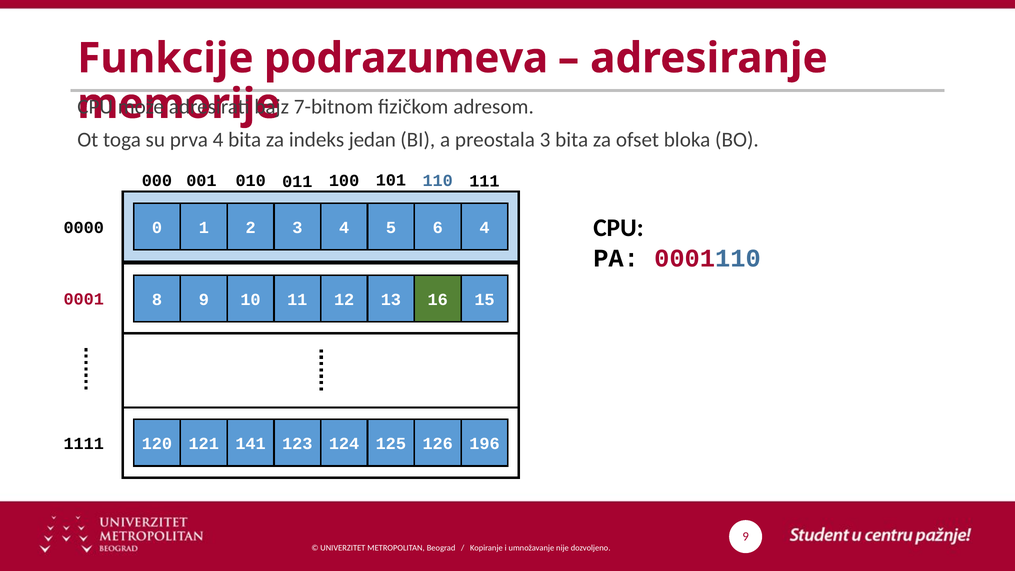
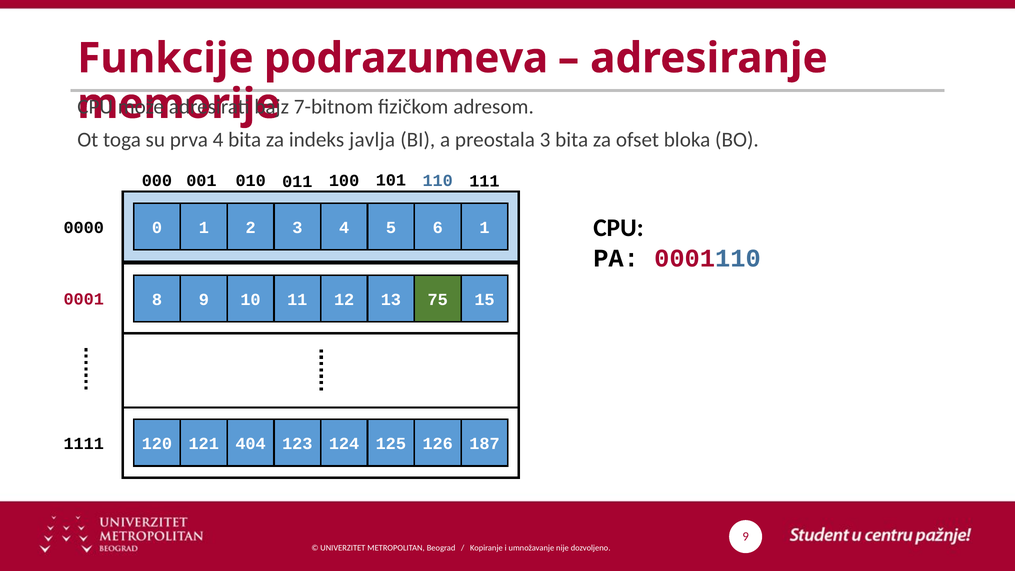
jedan: jedan -> javlja (372, 140)
6 4: 4 -> 1 (485, 228)
16: 16 -> 75 (438, 300)
141: 141 -> 404 (251, 444)
196: 196 -> 187 (485, 444)
